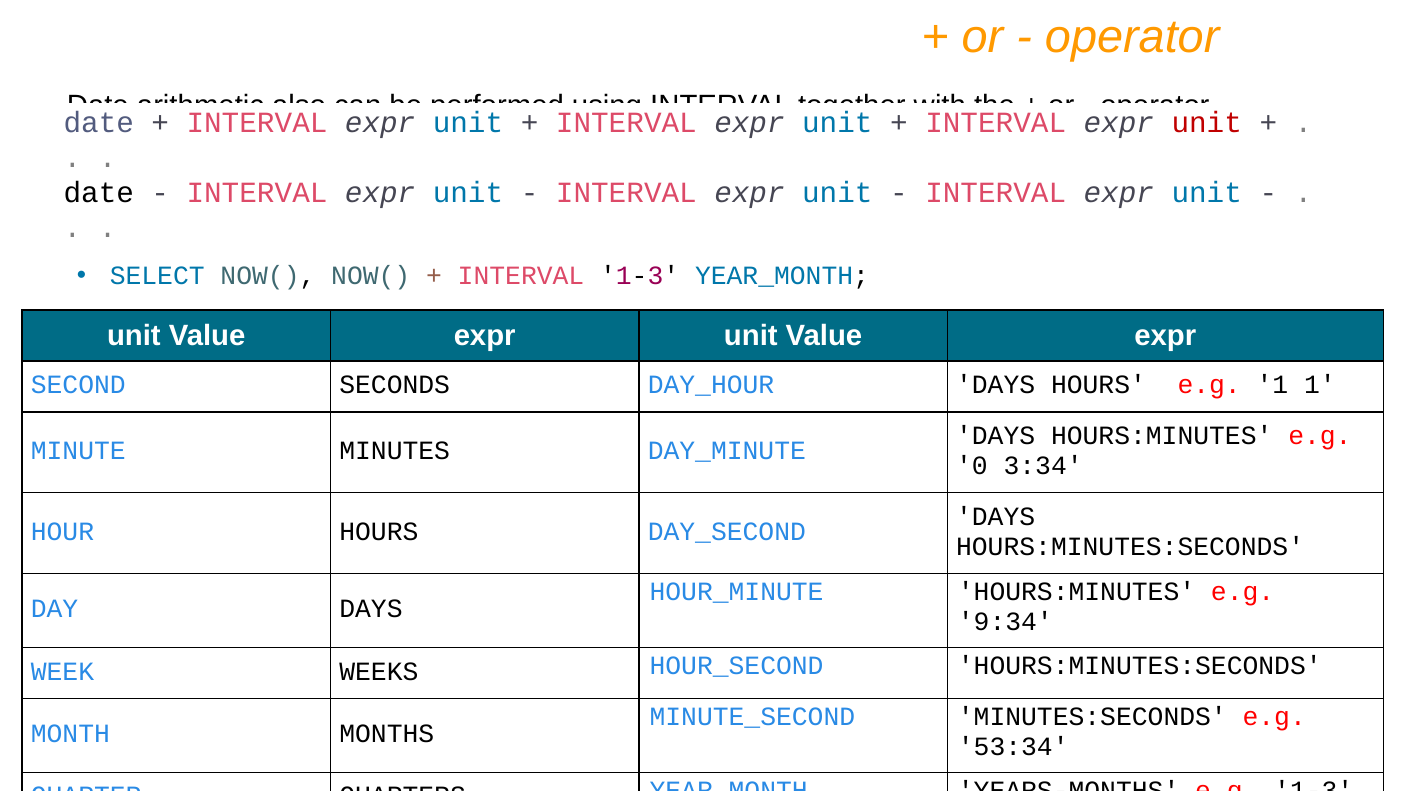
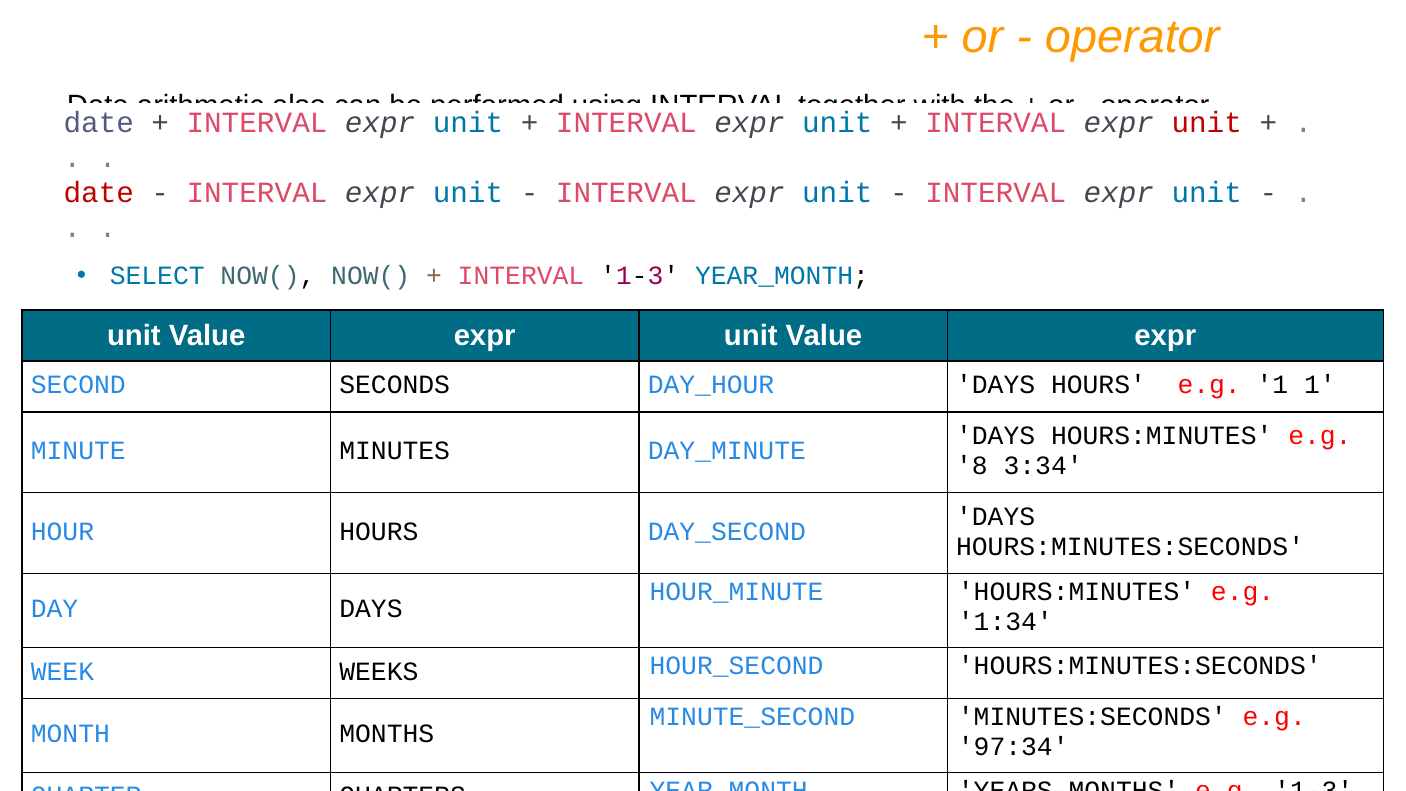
date colour: black -> red (99, 193)
0: 0 -> 8 (972, 466)
9:34: 9:34 -> 1:34 (1005, 622)
53:34: 53:34 -> 97:34 (1013, 747)
